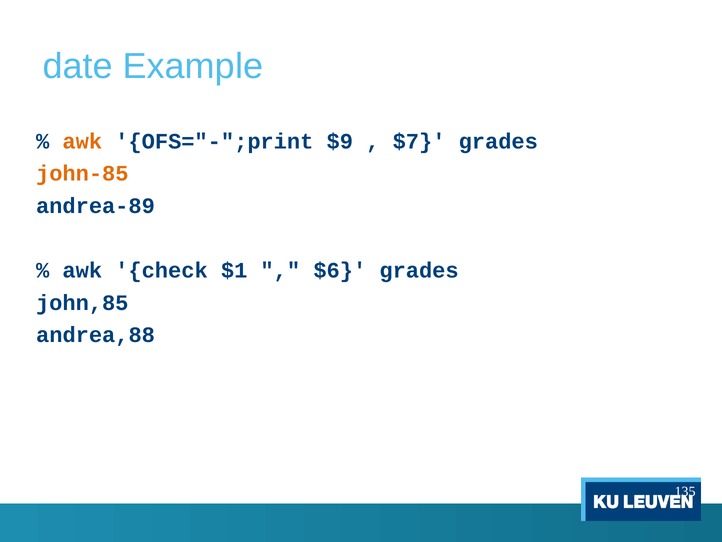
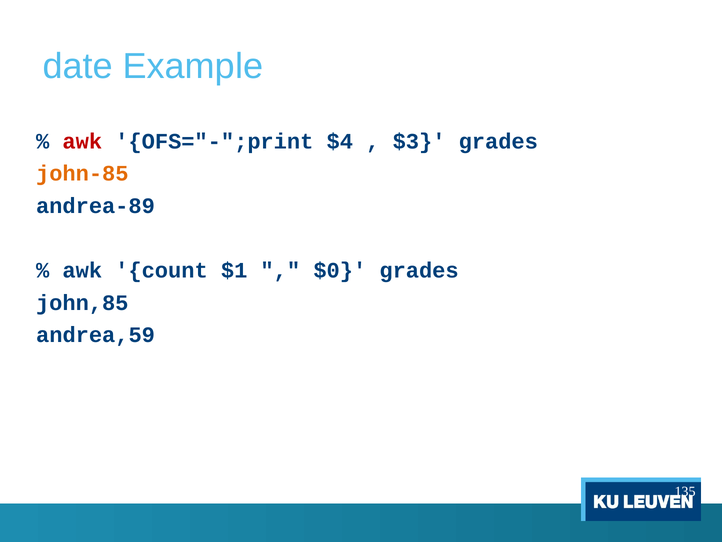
awk colour: orange -> red (82, 141)
$9: $9 -> $4 (340, 141)
$7: $7 -> $3 (419, 141)
check: check -> count (161, 270)
$6: $6 -> $0 (340, 270)
andrea,88: andrea,88 -> andrea,59 (96, 335)
